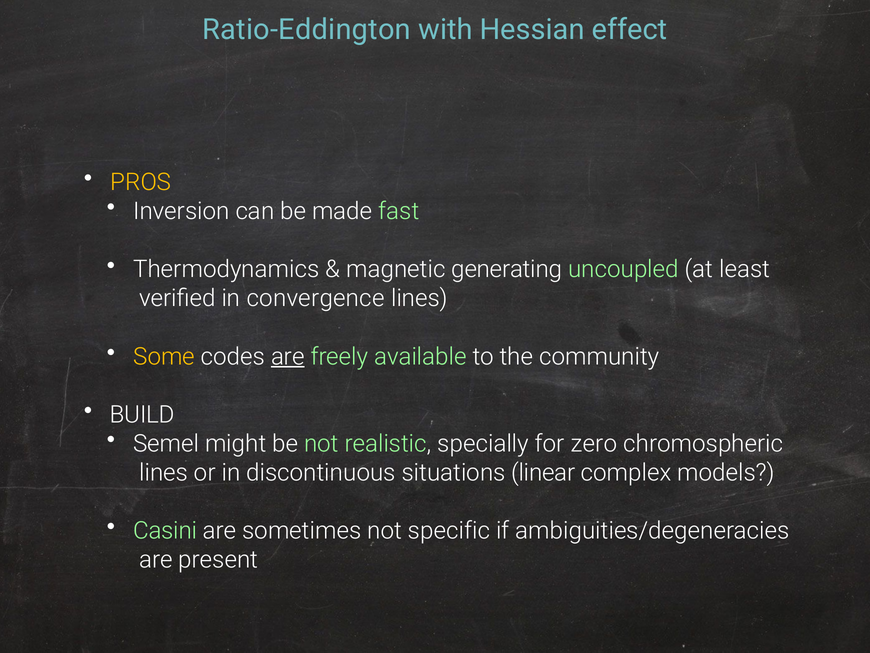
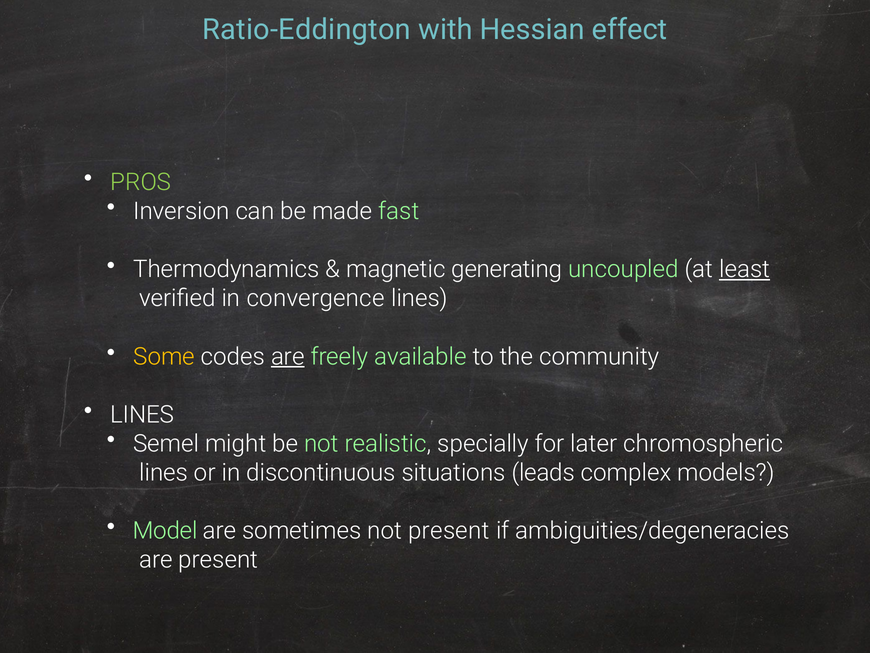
PROS colour: yellow -> light green (141, 182)
least underline: none -> present (745, 269)
BUILD: BUILD -> LINES (142, 414)
zero: zero -> later (594, 443)
linear: linear -> leads (543, 472)
Casini: Casini -> Model (165, 530)
not specific: specific -> present (449, 530)
